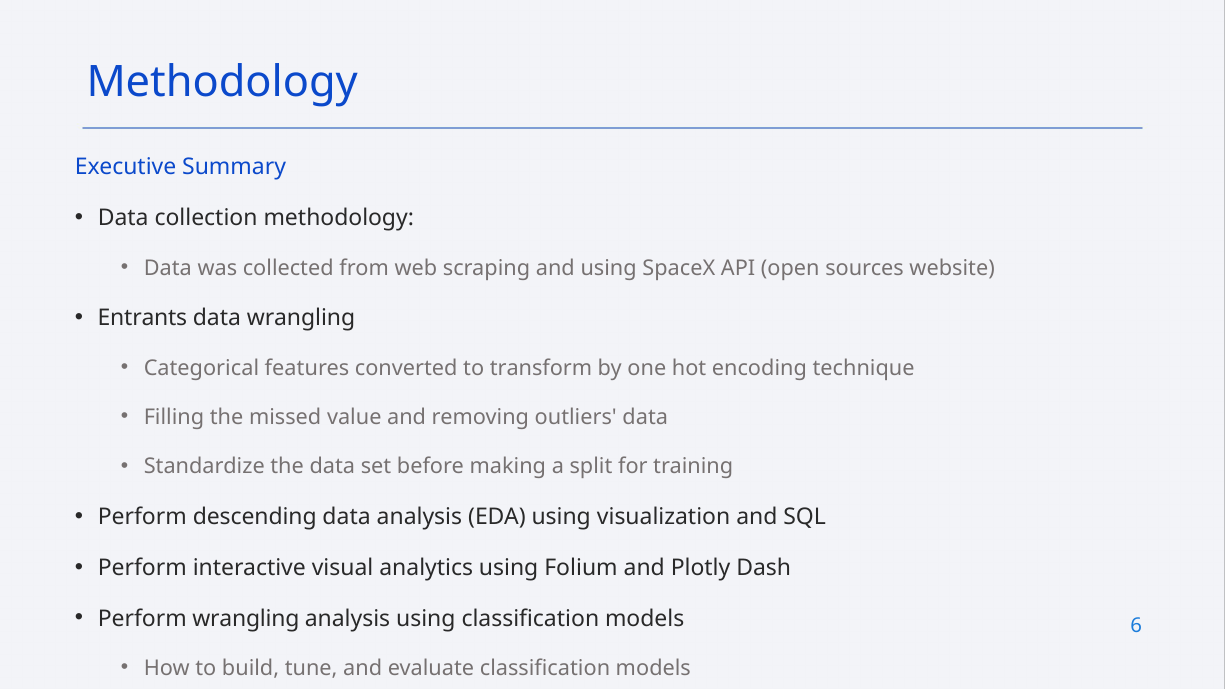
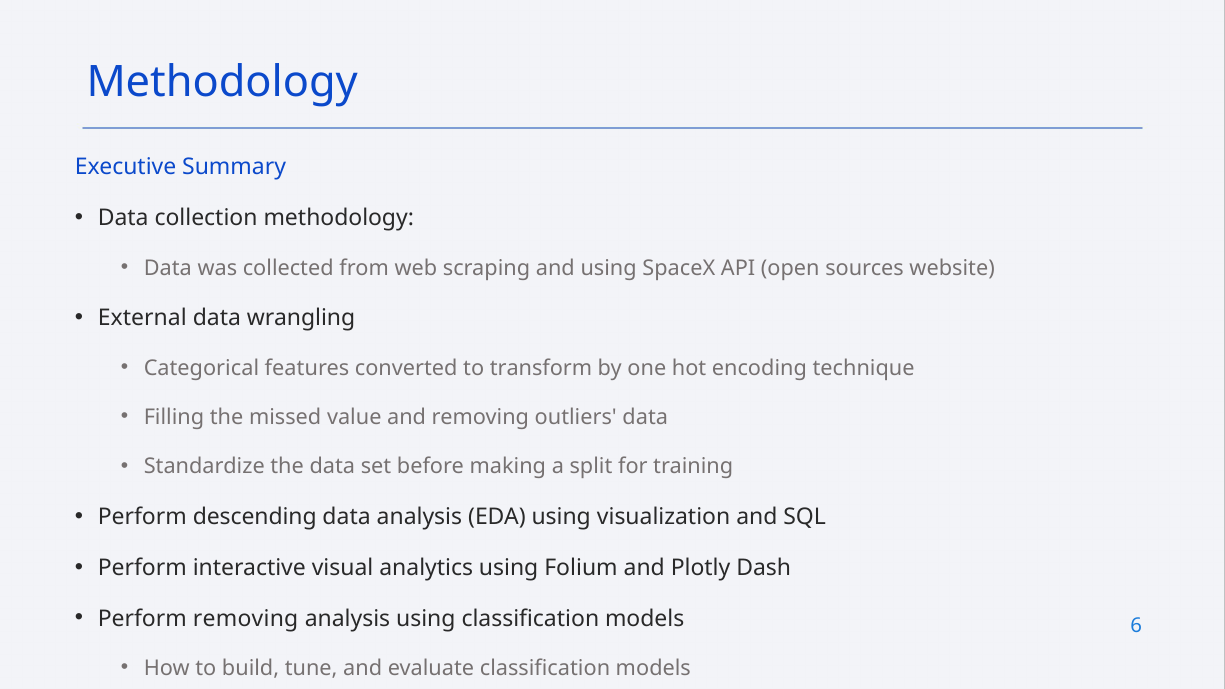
Entrants: Entrants -> External (142, 318)
Perform wrangling: wrangling -> removing (246, 619)
